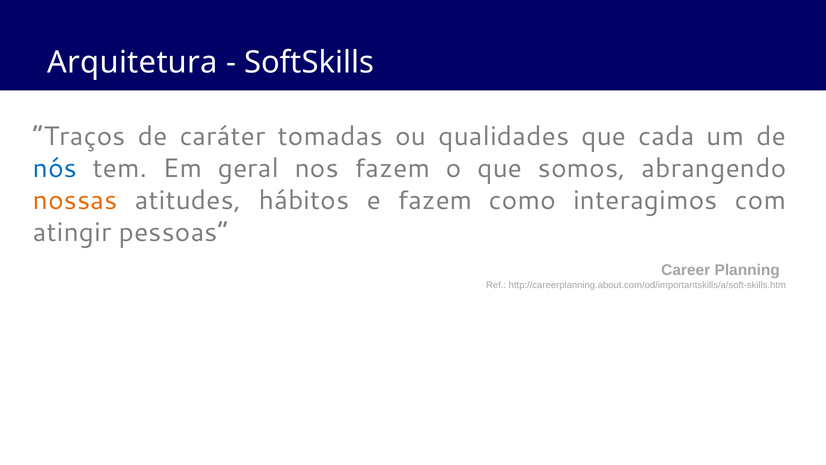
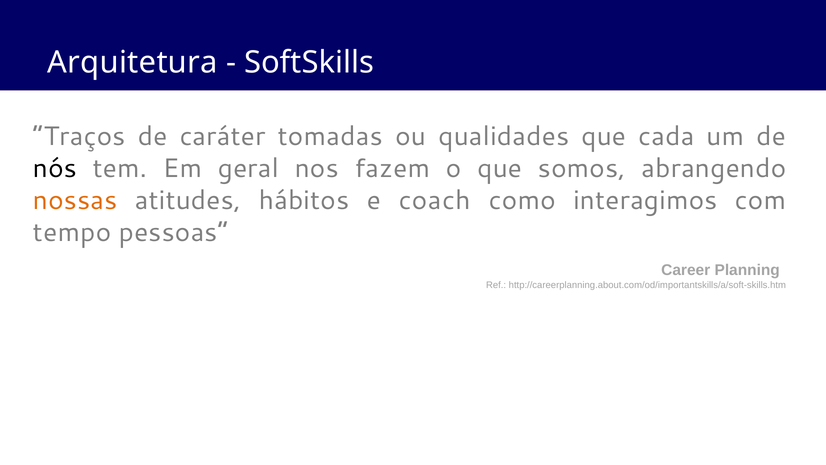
nós colour: blue -> black (55, 168)
e fazem: fazem -> coach (435, 200)
atingir: atingir -> tempo (72, 232)
